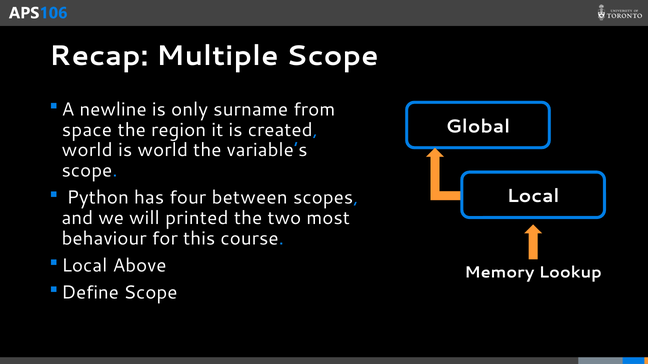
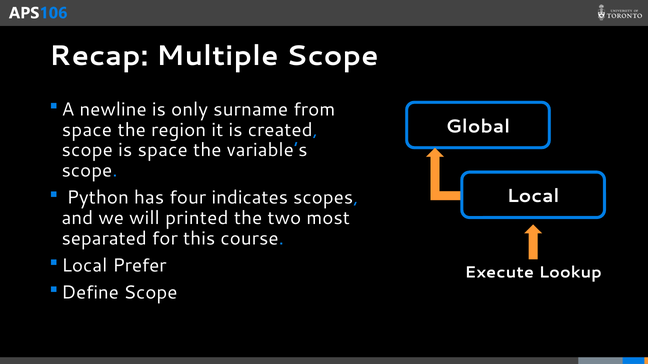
world: world -> scope (87, 150)
is world: world -> space (163, 150)
between: between -> indicates (250, 198)
behaviour: behaviour -> separated (104, 239)
Above: Above -> Prefer (140, 266)
Memory: Memory -> Execute (499, 273)
